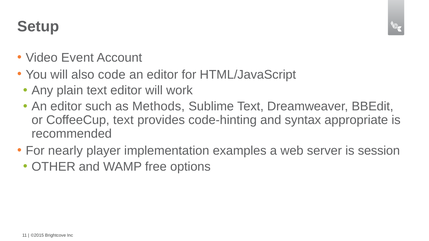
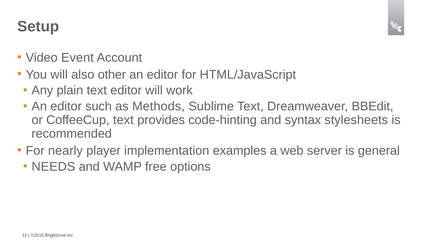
code: code -> other (112, 75)
appropriate: appropriate -> stylesheets (356, 120)
session: session -> general (379, 151)
OTHER: OTHER -> NEEDS (53, 167)
